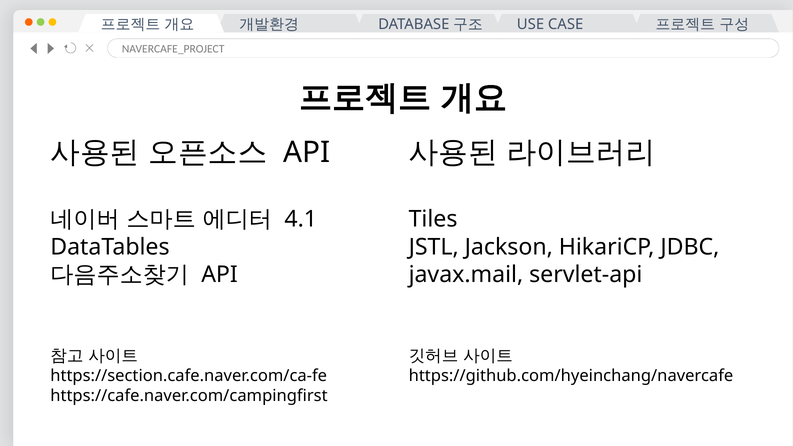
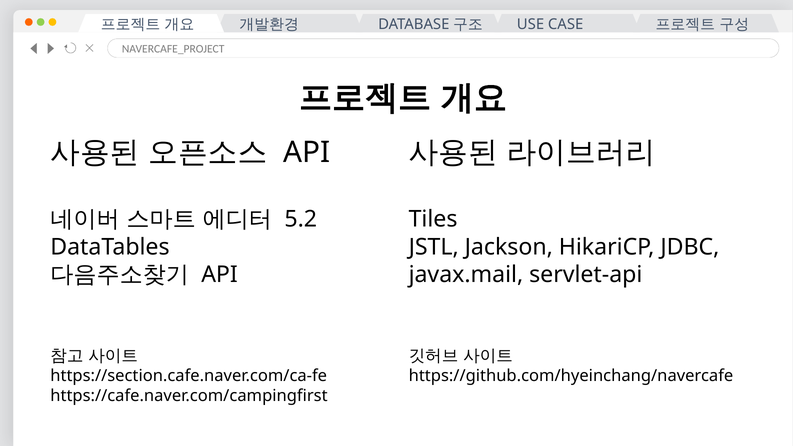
4.1: 4.1 -> 5.2 (301, 219)
